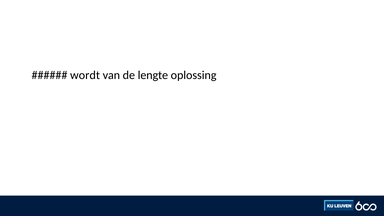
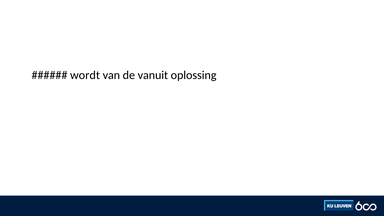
lengte: lengte -> vanuit (153, 75)
